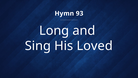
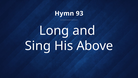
Loved: Loved -> Above (95, 46)
